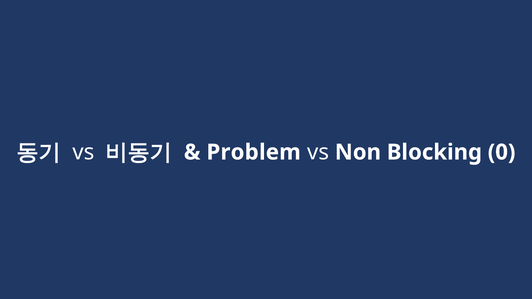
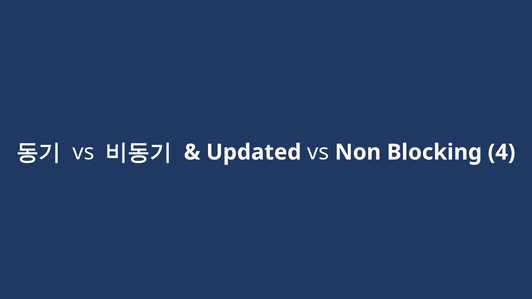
Problem: Problem -> Updated (254, 152)
0: 0 -> 4 (502, 152)
